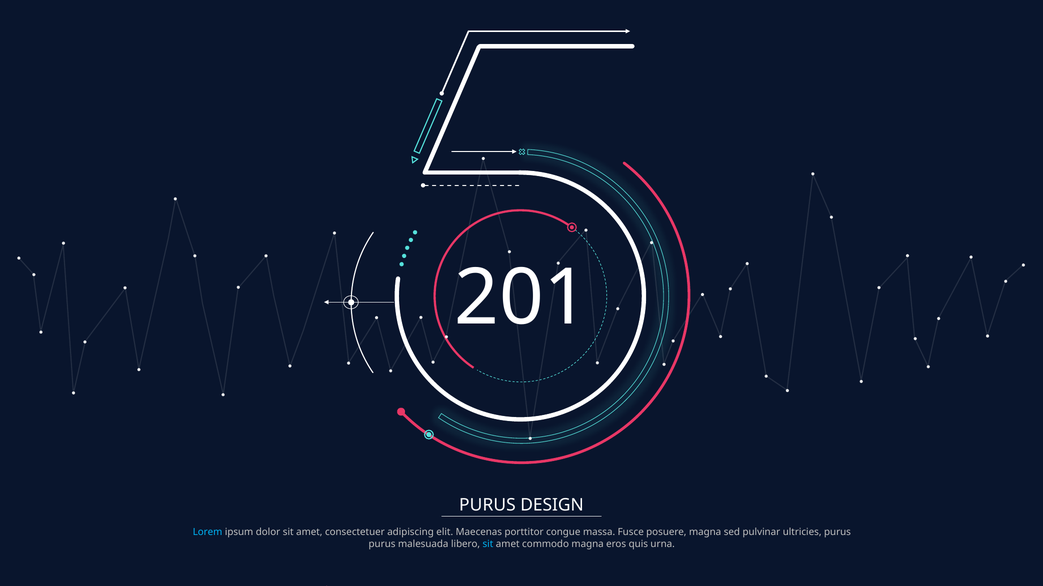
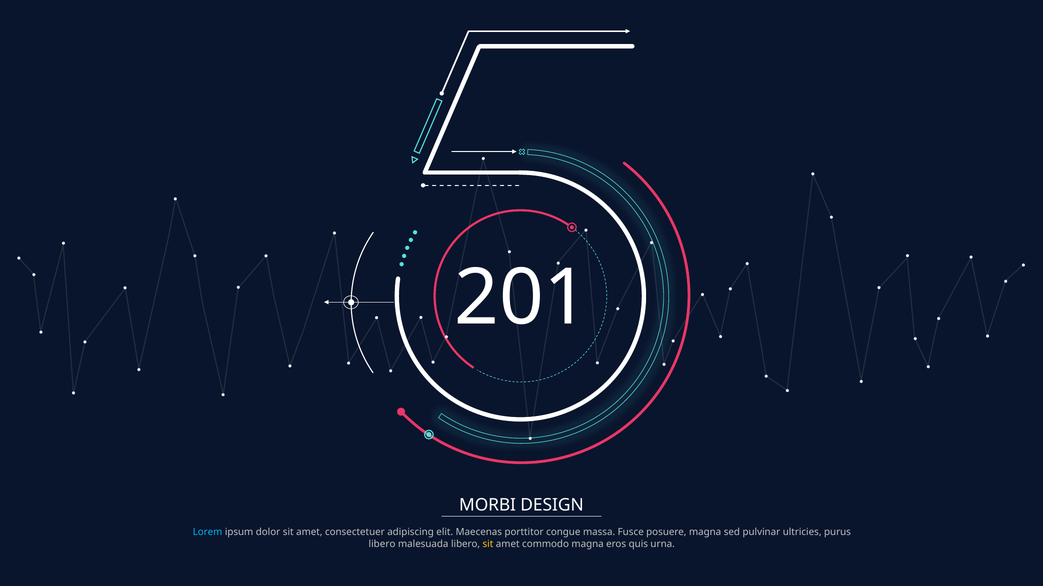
PURUS: PURUS -> MORBI (488, 506)
purus: purus -> libero (382, 545)
sit colour: light blue -> yellow (488, 545)
